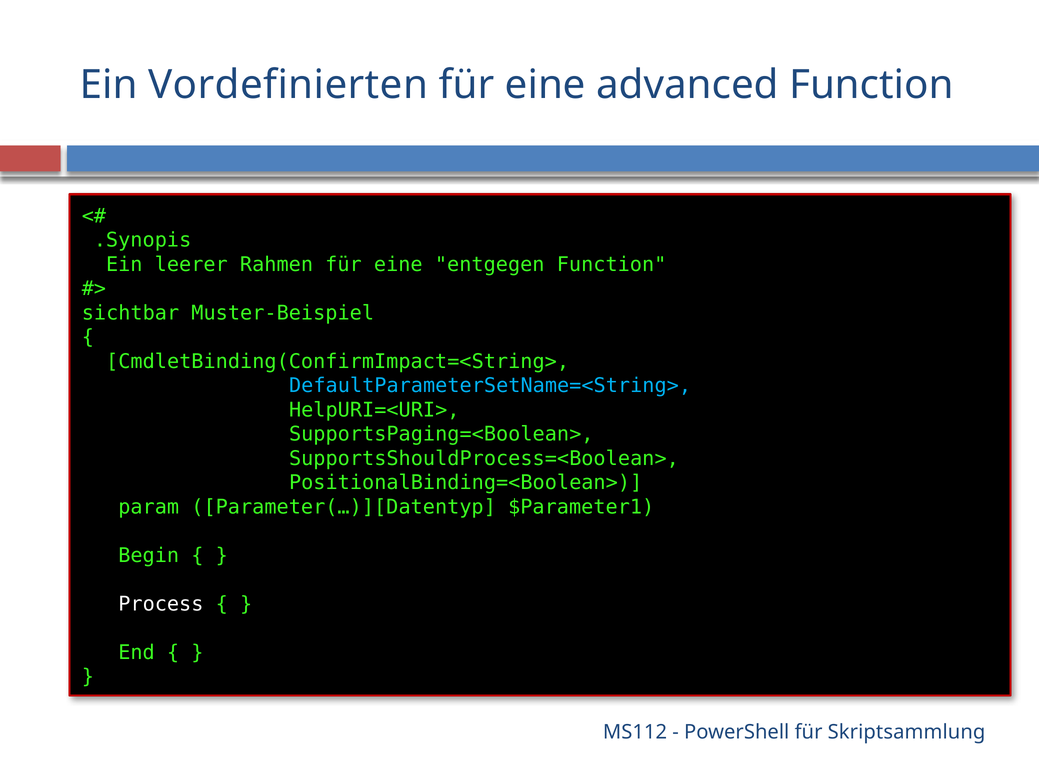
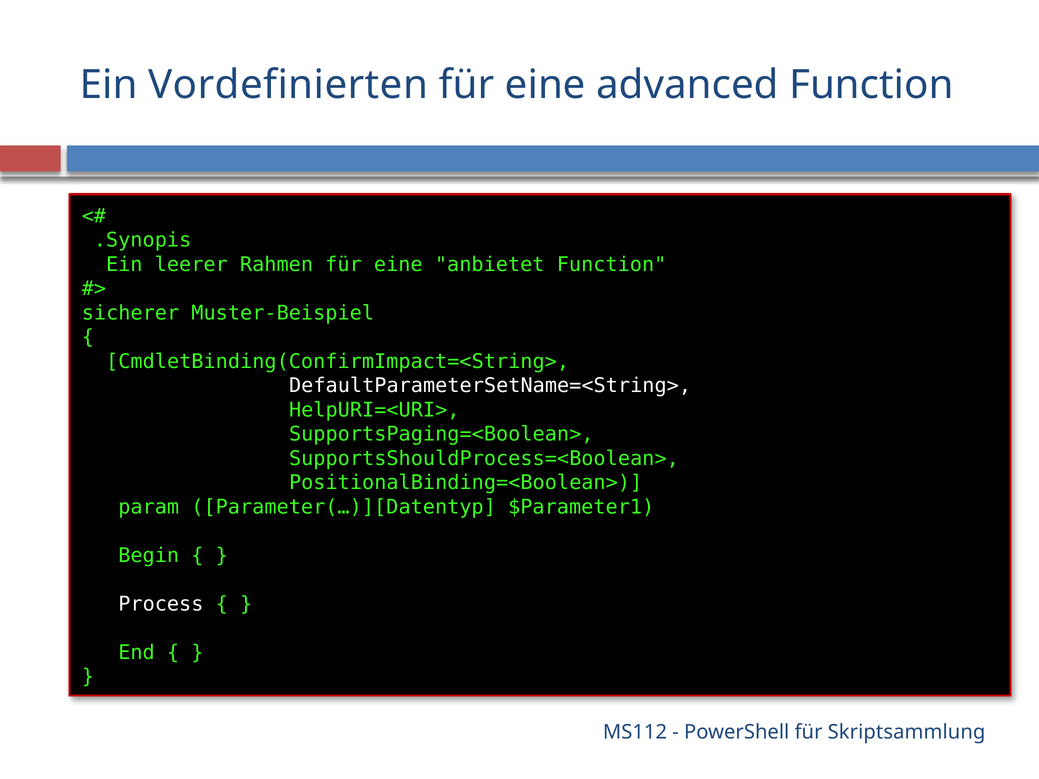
entgegen: entgegen -> anbietet (490, 265)
sichtbar: sichtbar -> sicherer (130, 313)
DefaultParameterSetName=<String> colour: light blue -> white (490, 386)
